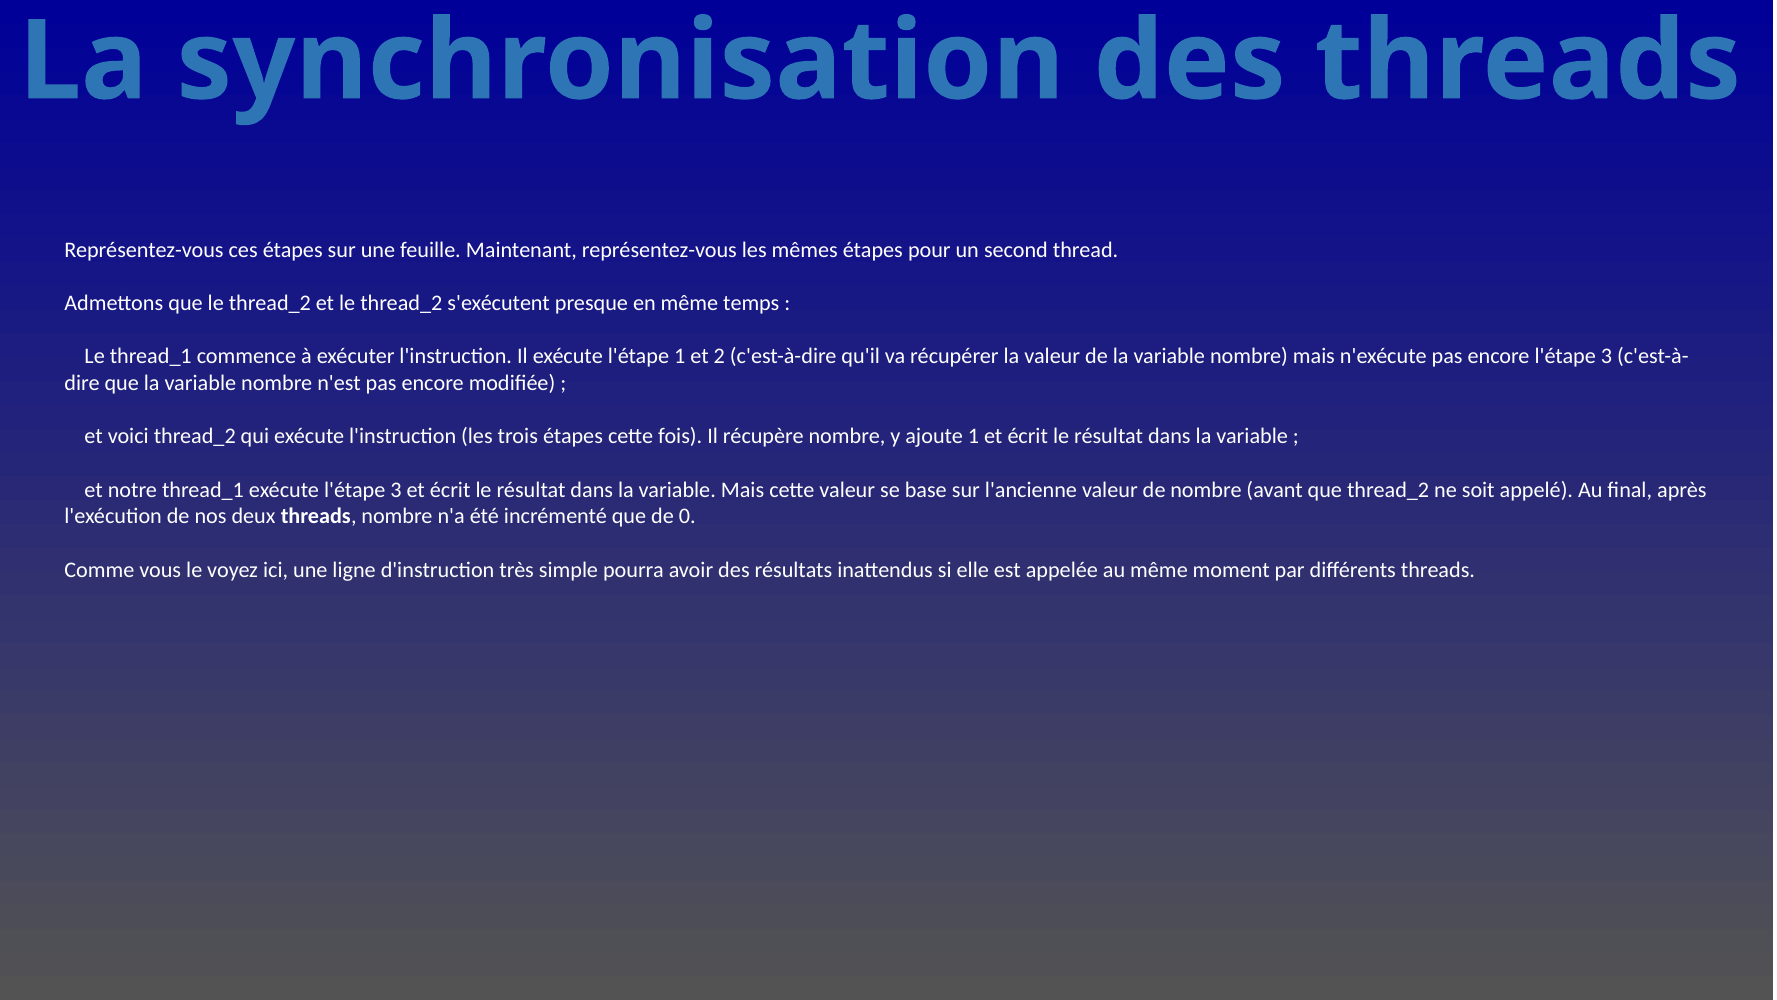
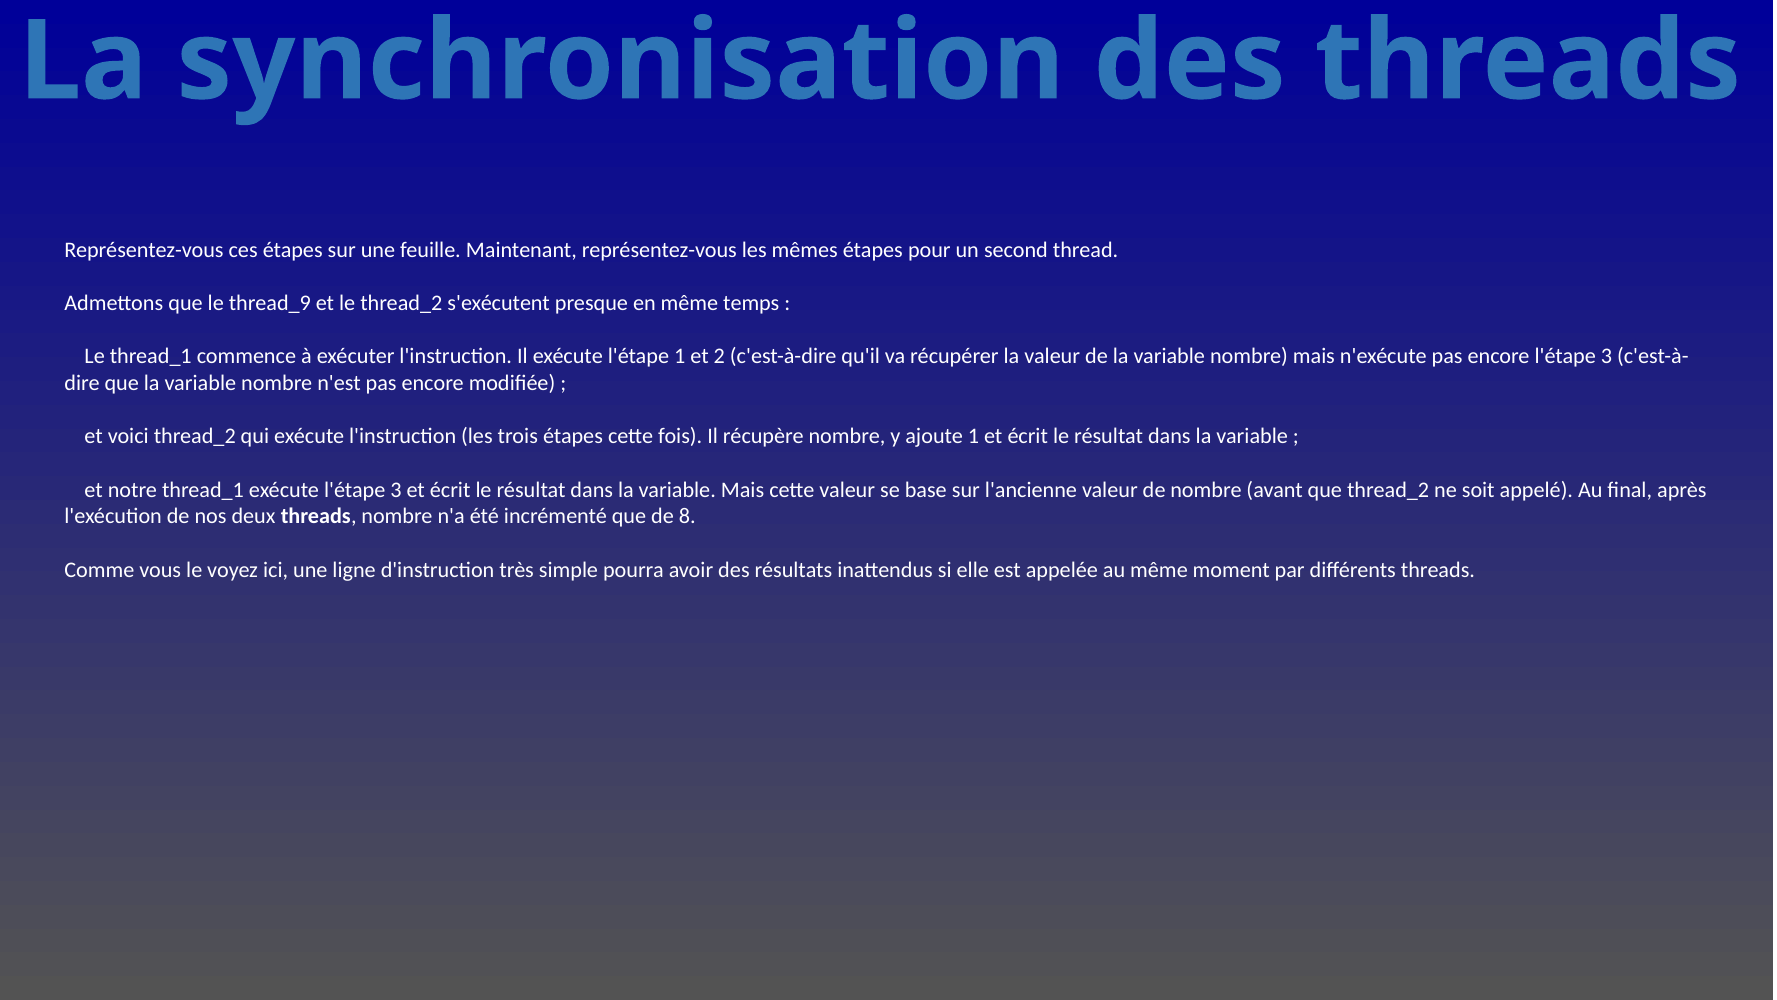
que le thread_2: thread_2 -> thread_9 (270, 303)
0: 0 -> 8 (687, 516)
